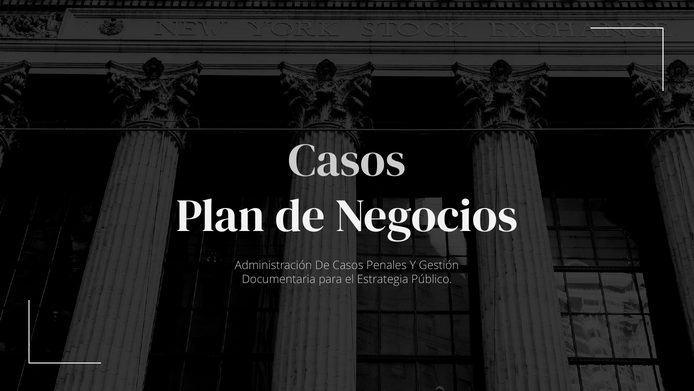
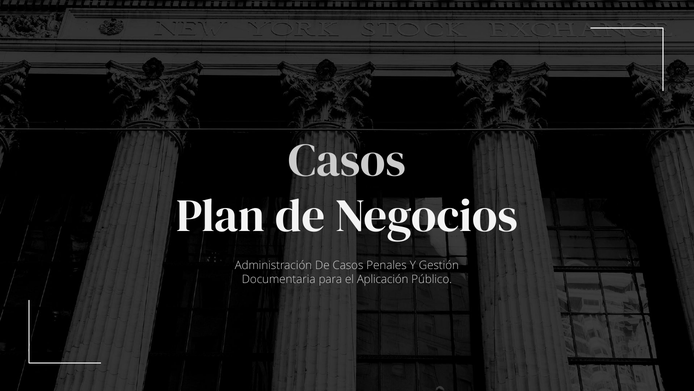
Estrategia: Estrategia -> Aplicación (383, 279)
